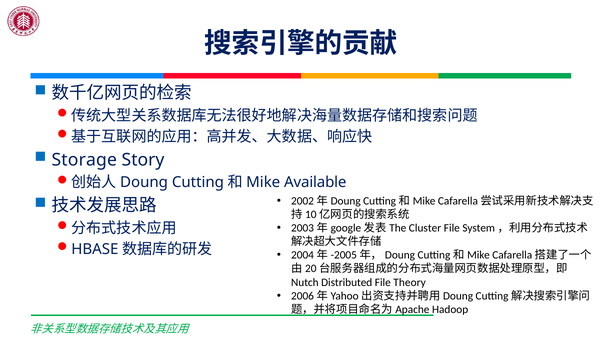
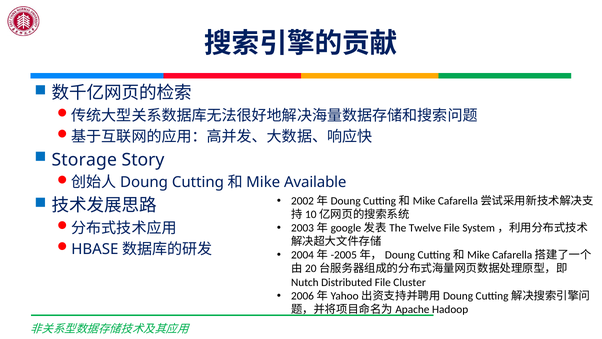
Cluster: Cluster -> Twelve (425, 228)
Theory: Theory -> Cluster (410, 282)
